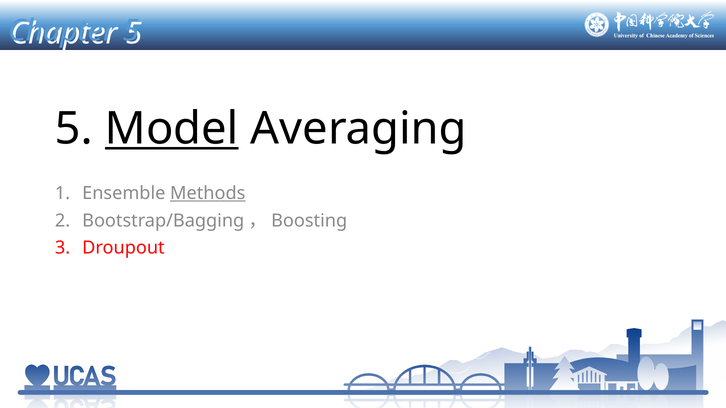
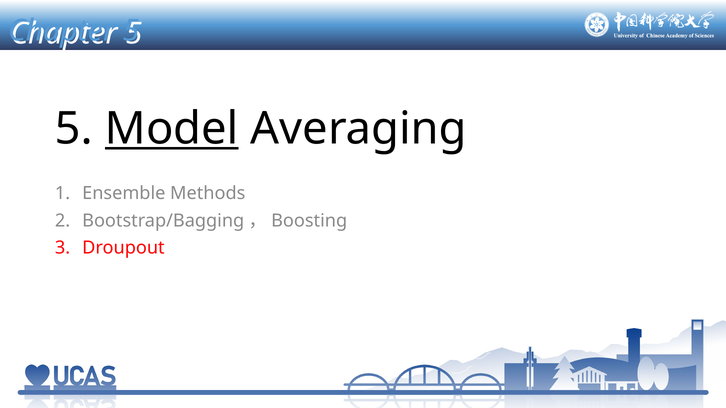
Methods underline: present -> none (208, 194)
